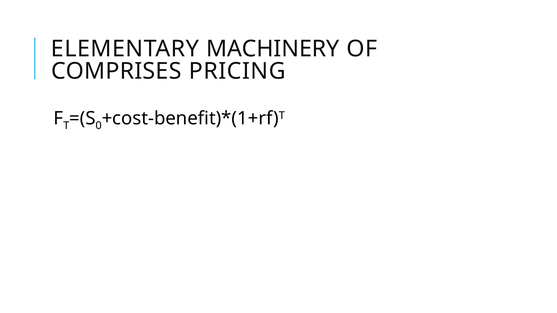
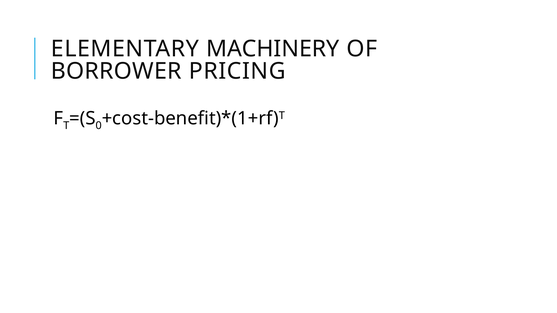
COMPRISES: COMPRISES -> BORROWER (116, 71)
